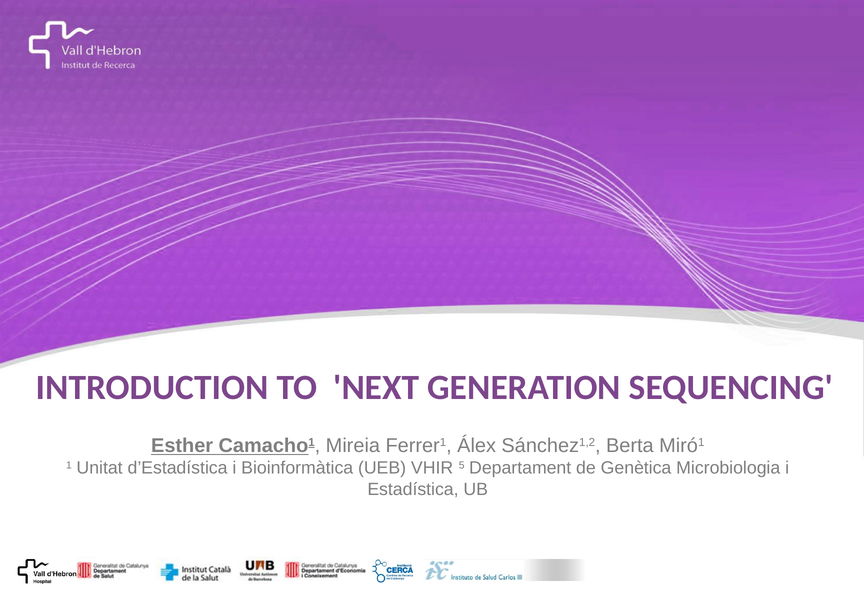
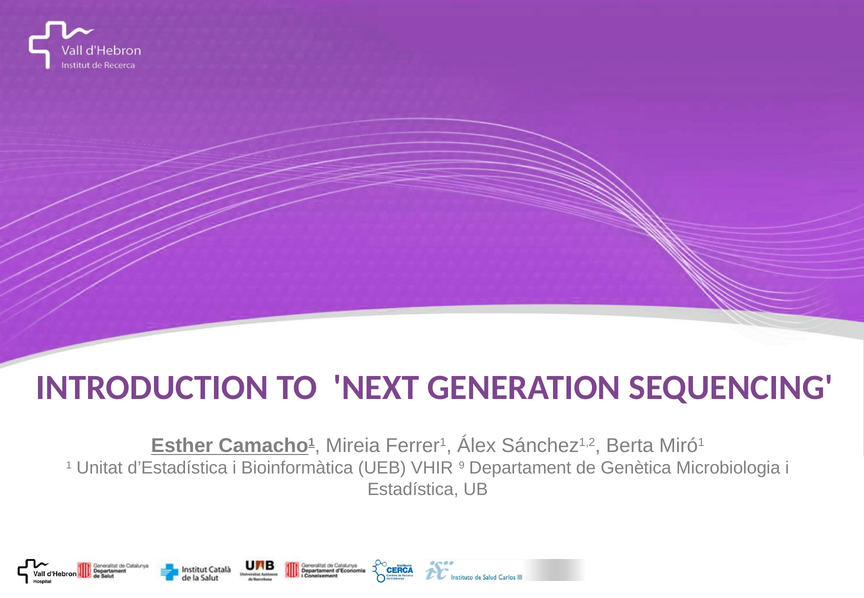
5: 5 -> 9 (462, 465)
